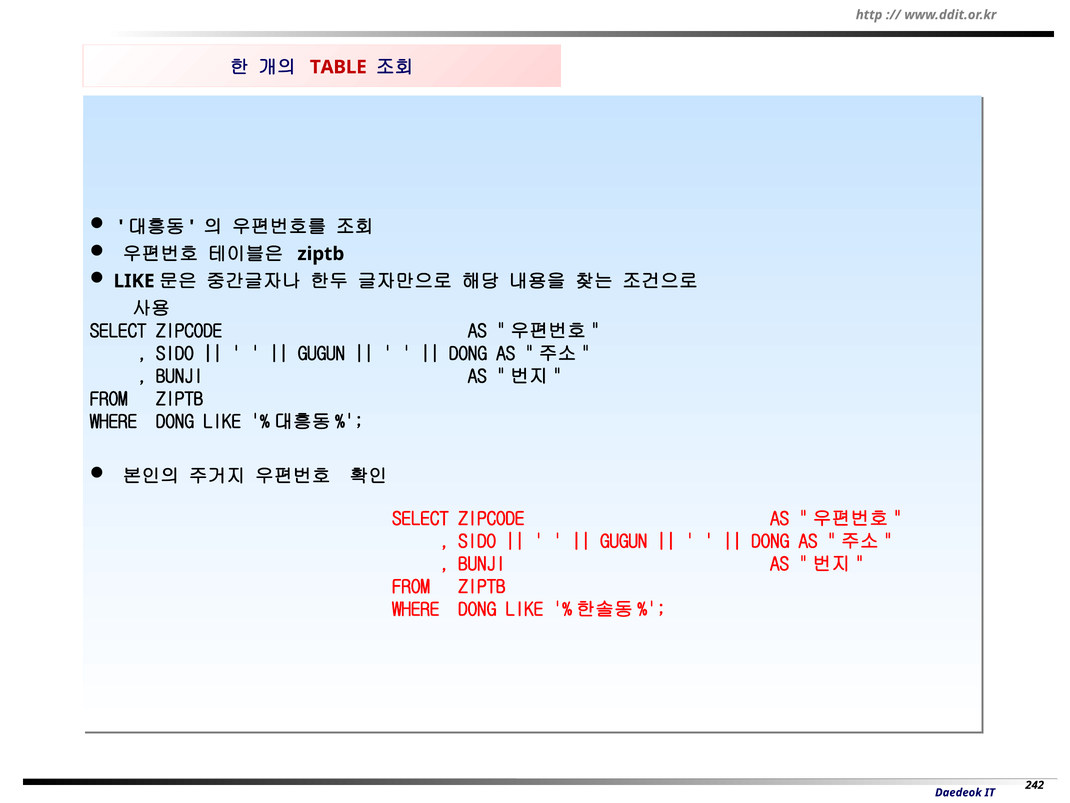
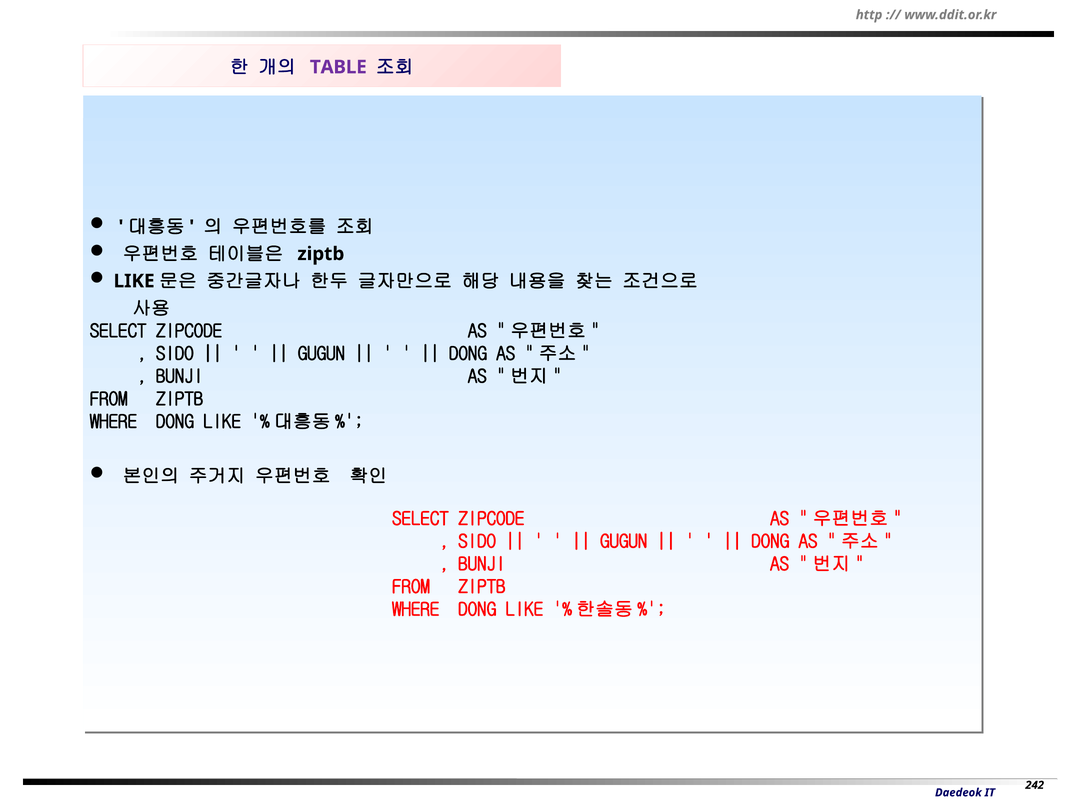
TABLE colour: red -> purple (338, 67)
